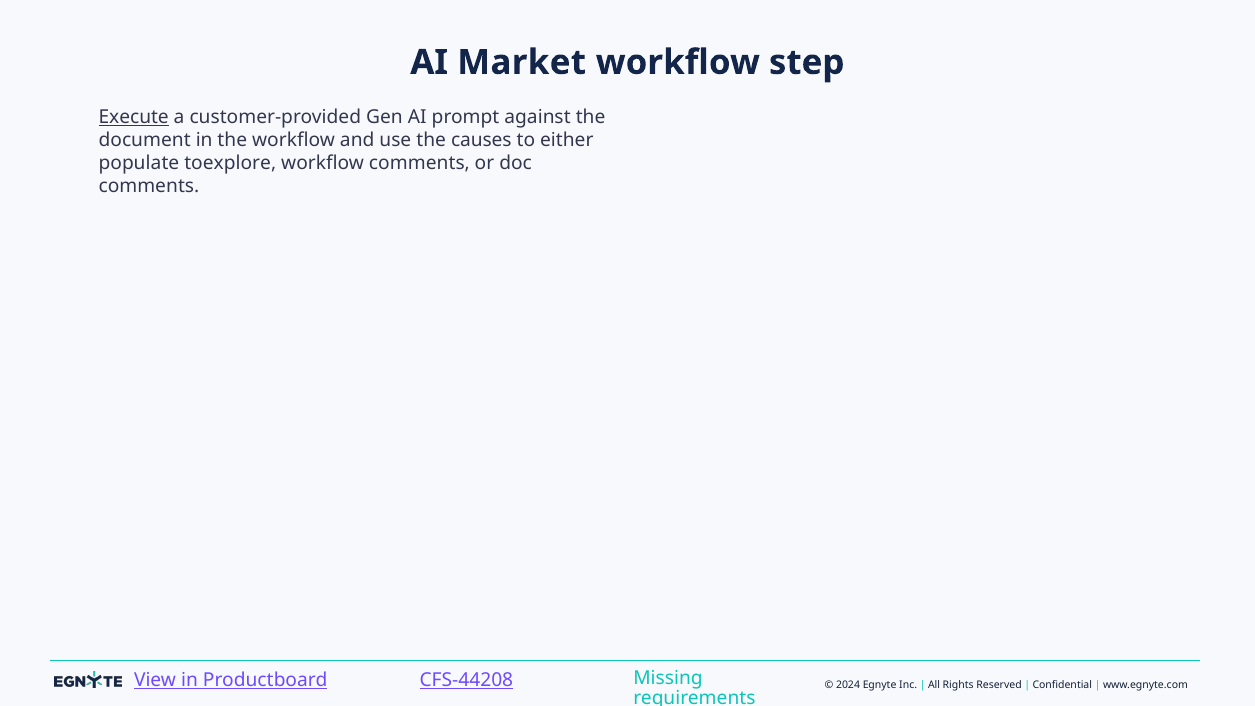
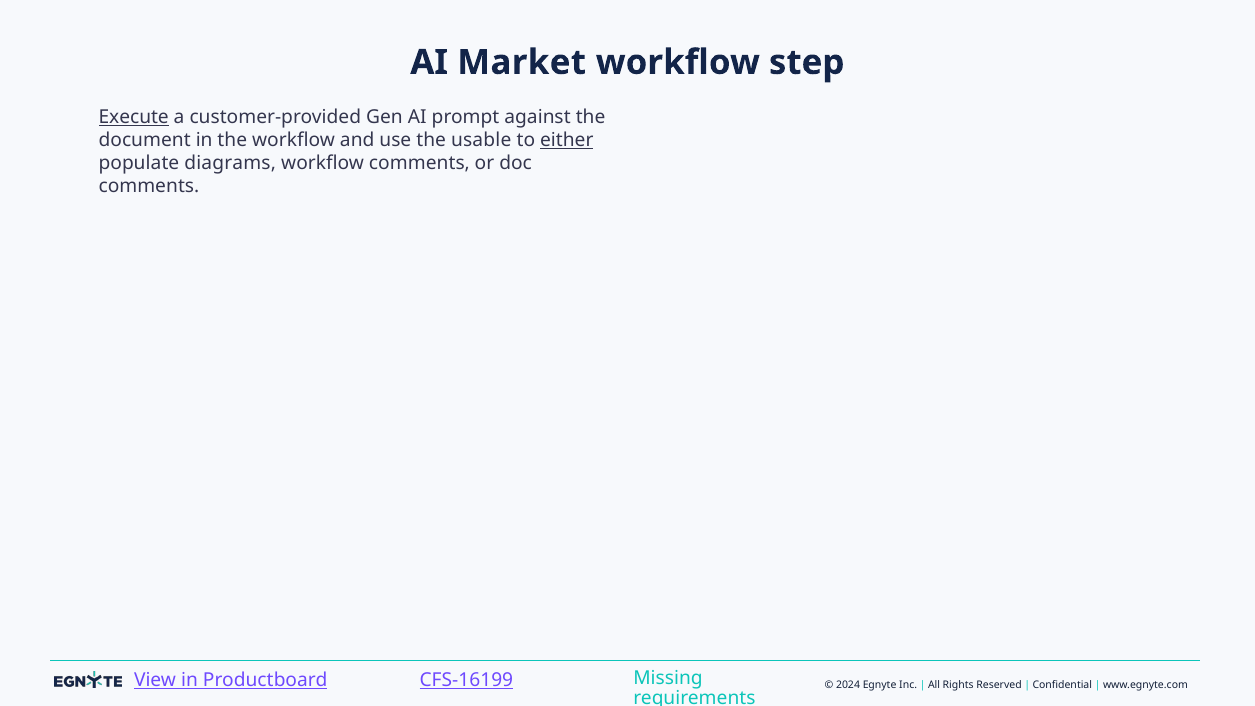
causes: causes -> usable (481, 141)
either underline: none -> present (567, 141)
toexplore: toexplore -> diagrams (230, 164)
CFS-44208: CFS-44208 -> CFS-16199 (466, 680)
